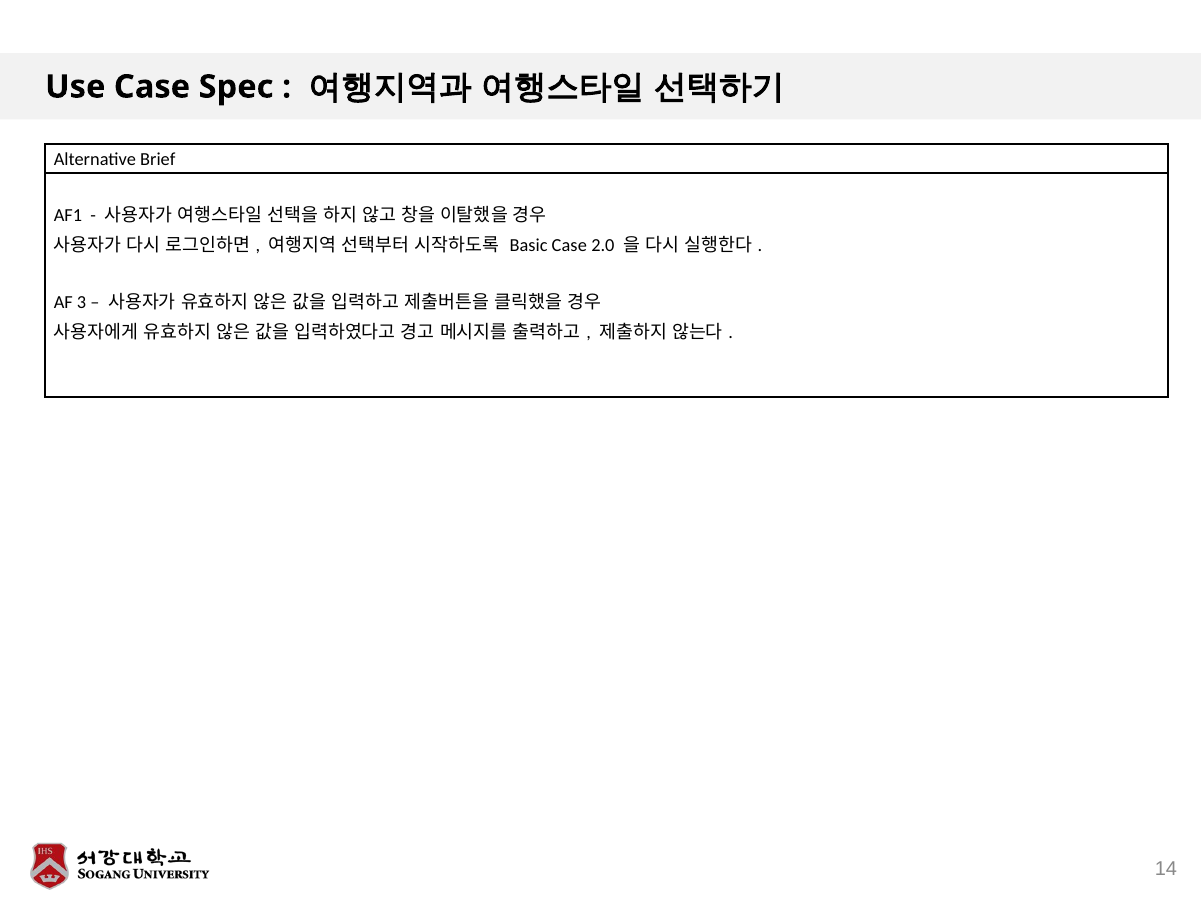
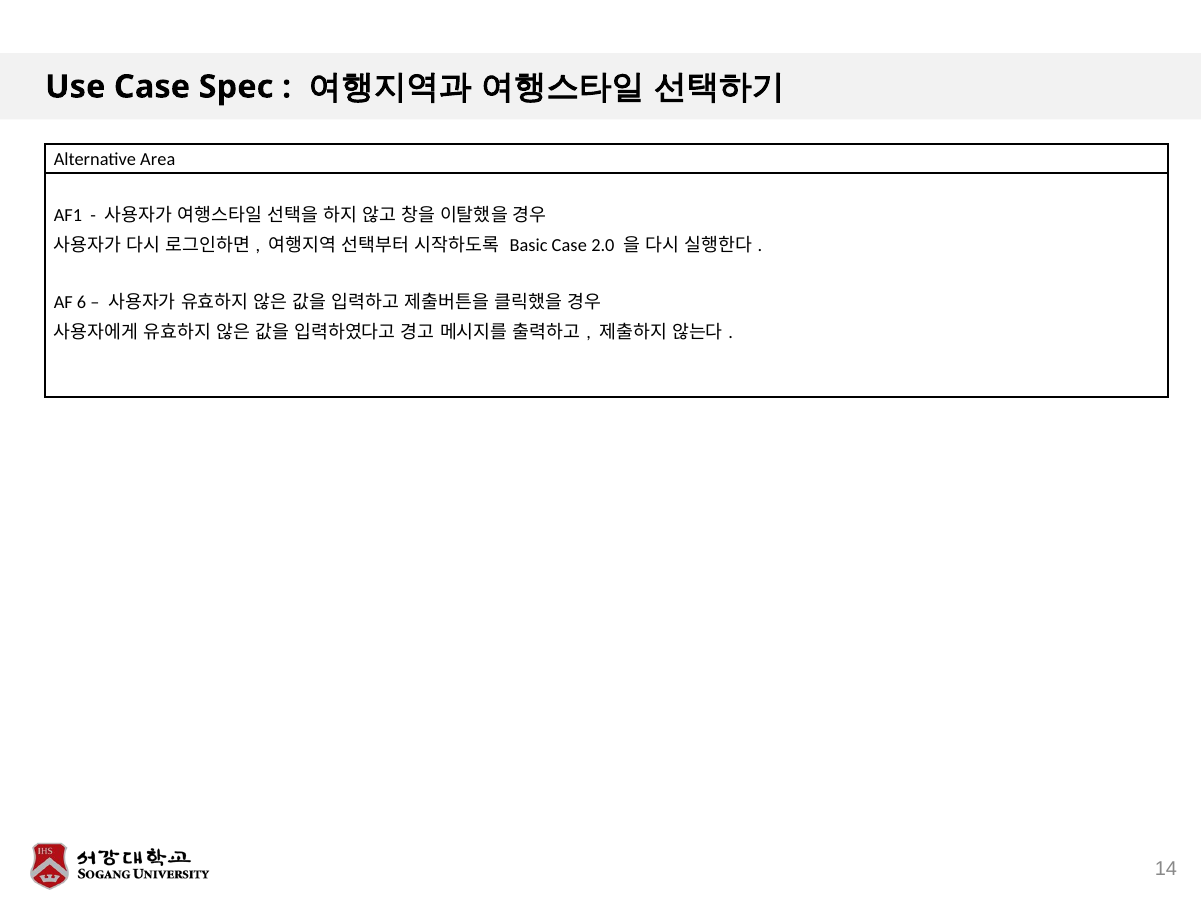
Brief: Brief -> Area (158, 159)
3: 3 -> 6 (82, 302)
